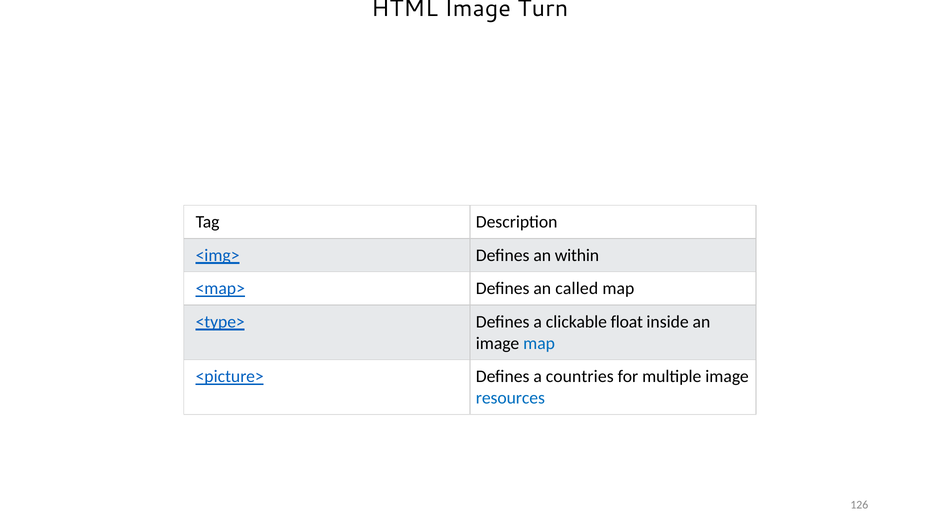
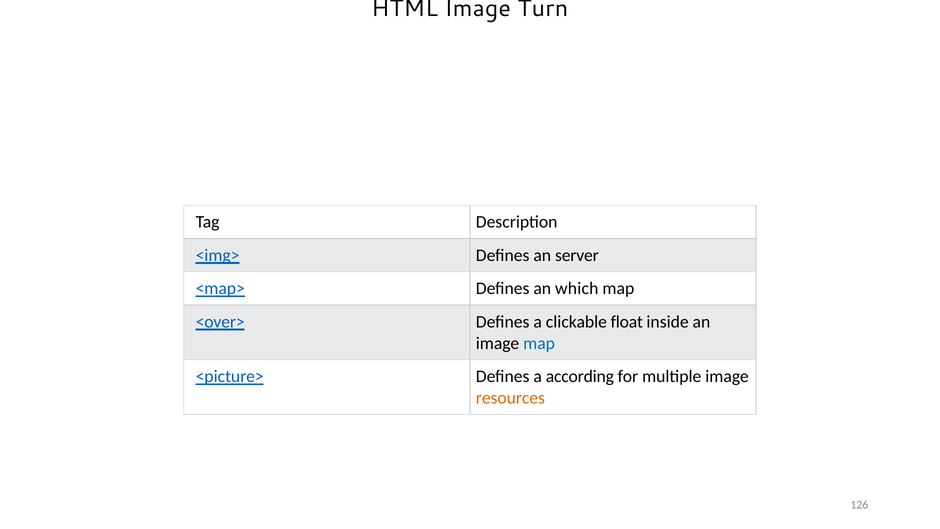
within: within -> server (577, 255)
called: called -> which (577, 288)
<type>: <type> -> <over> (220, 322)
countries: countries -> according (580, 376)
resources colour: blue -> orange (510, 398)
